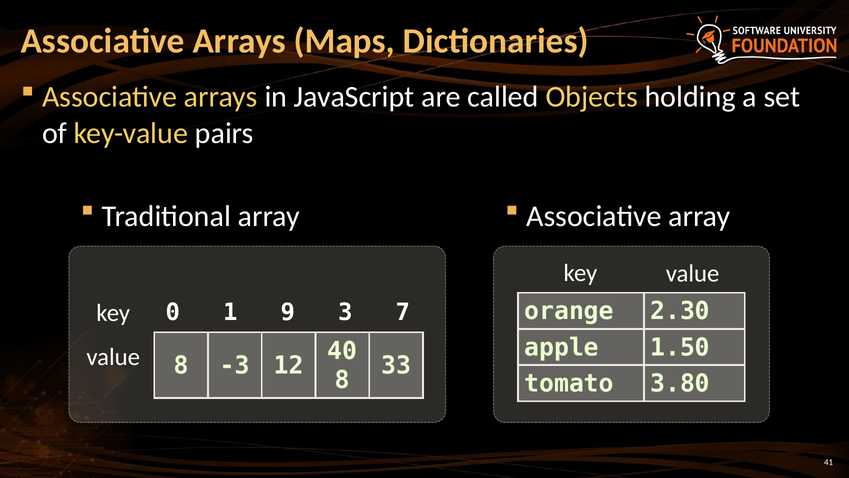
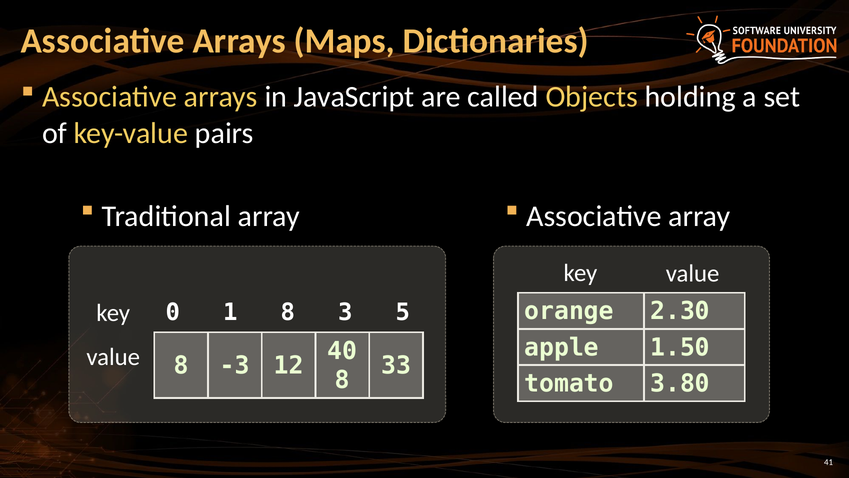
1 9: 9 -> 8 (288, 312)
7: 7 -> 5 (403, 312)
